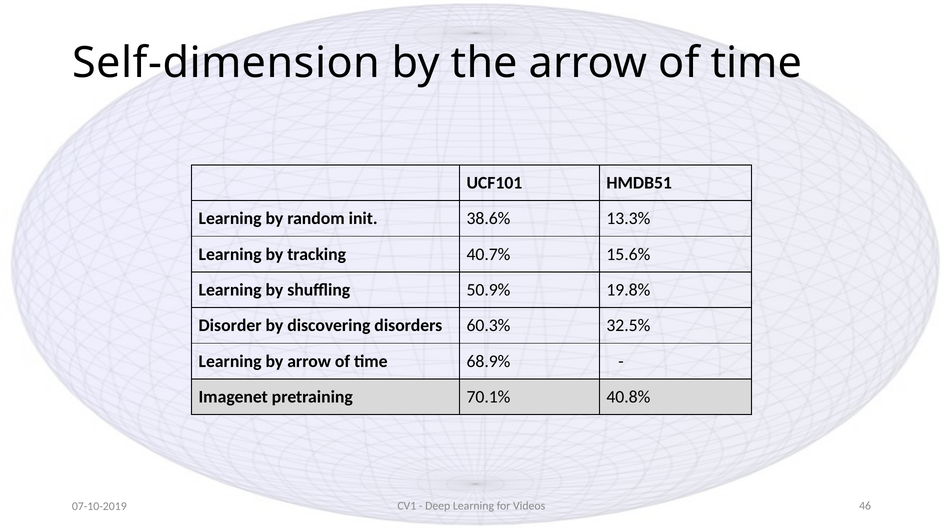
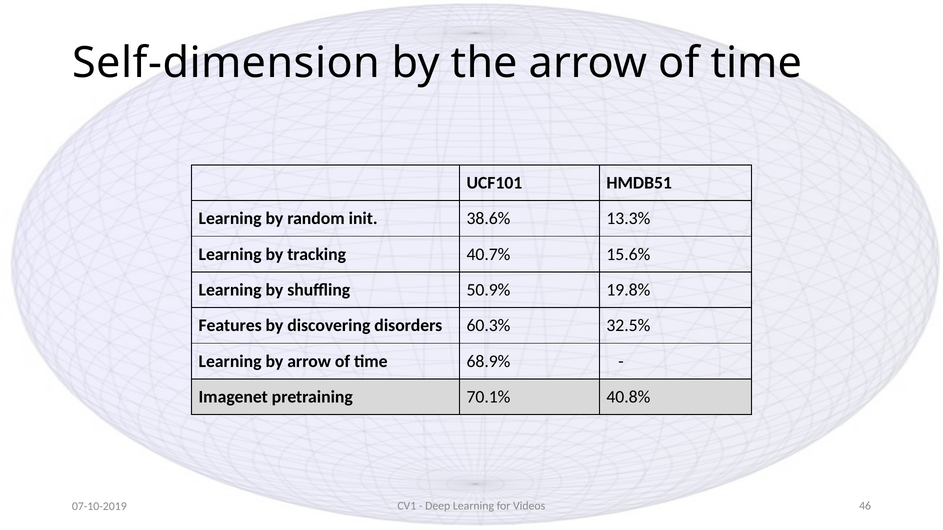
Disorder: Disorder -> Features (230, 326)
